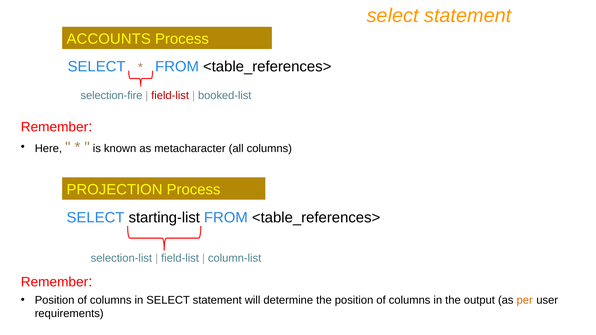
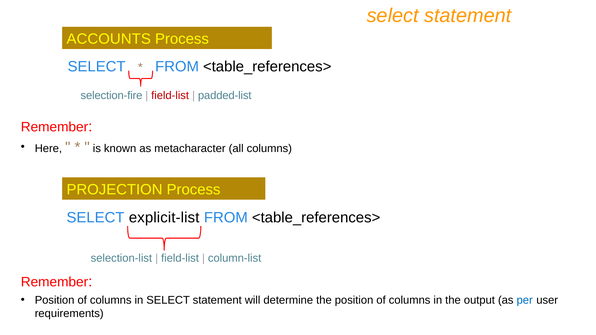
booked-list: booked-list -> padded-list (225, 95)
starting-list: starting-list -> explicit-list (164, 218)
per colour: orange -> blue (525, 300)
